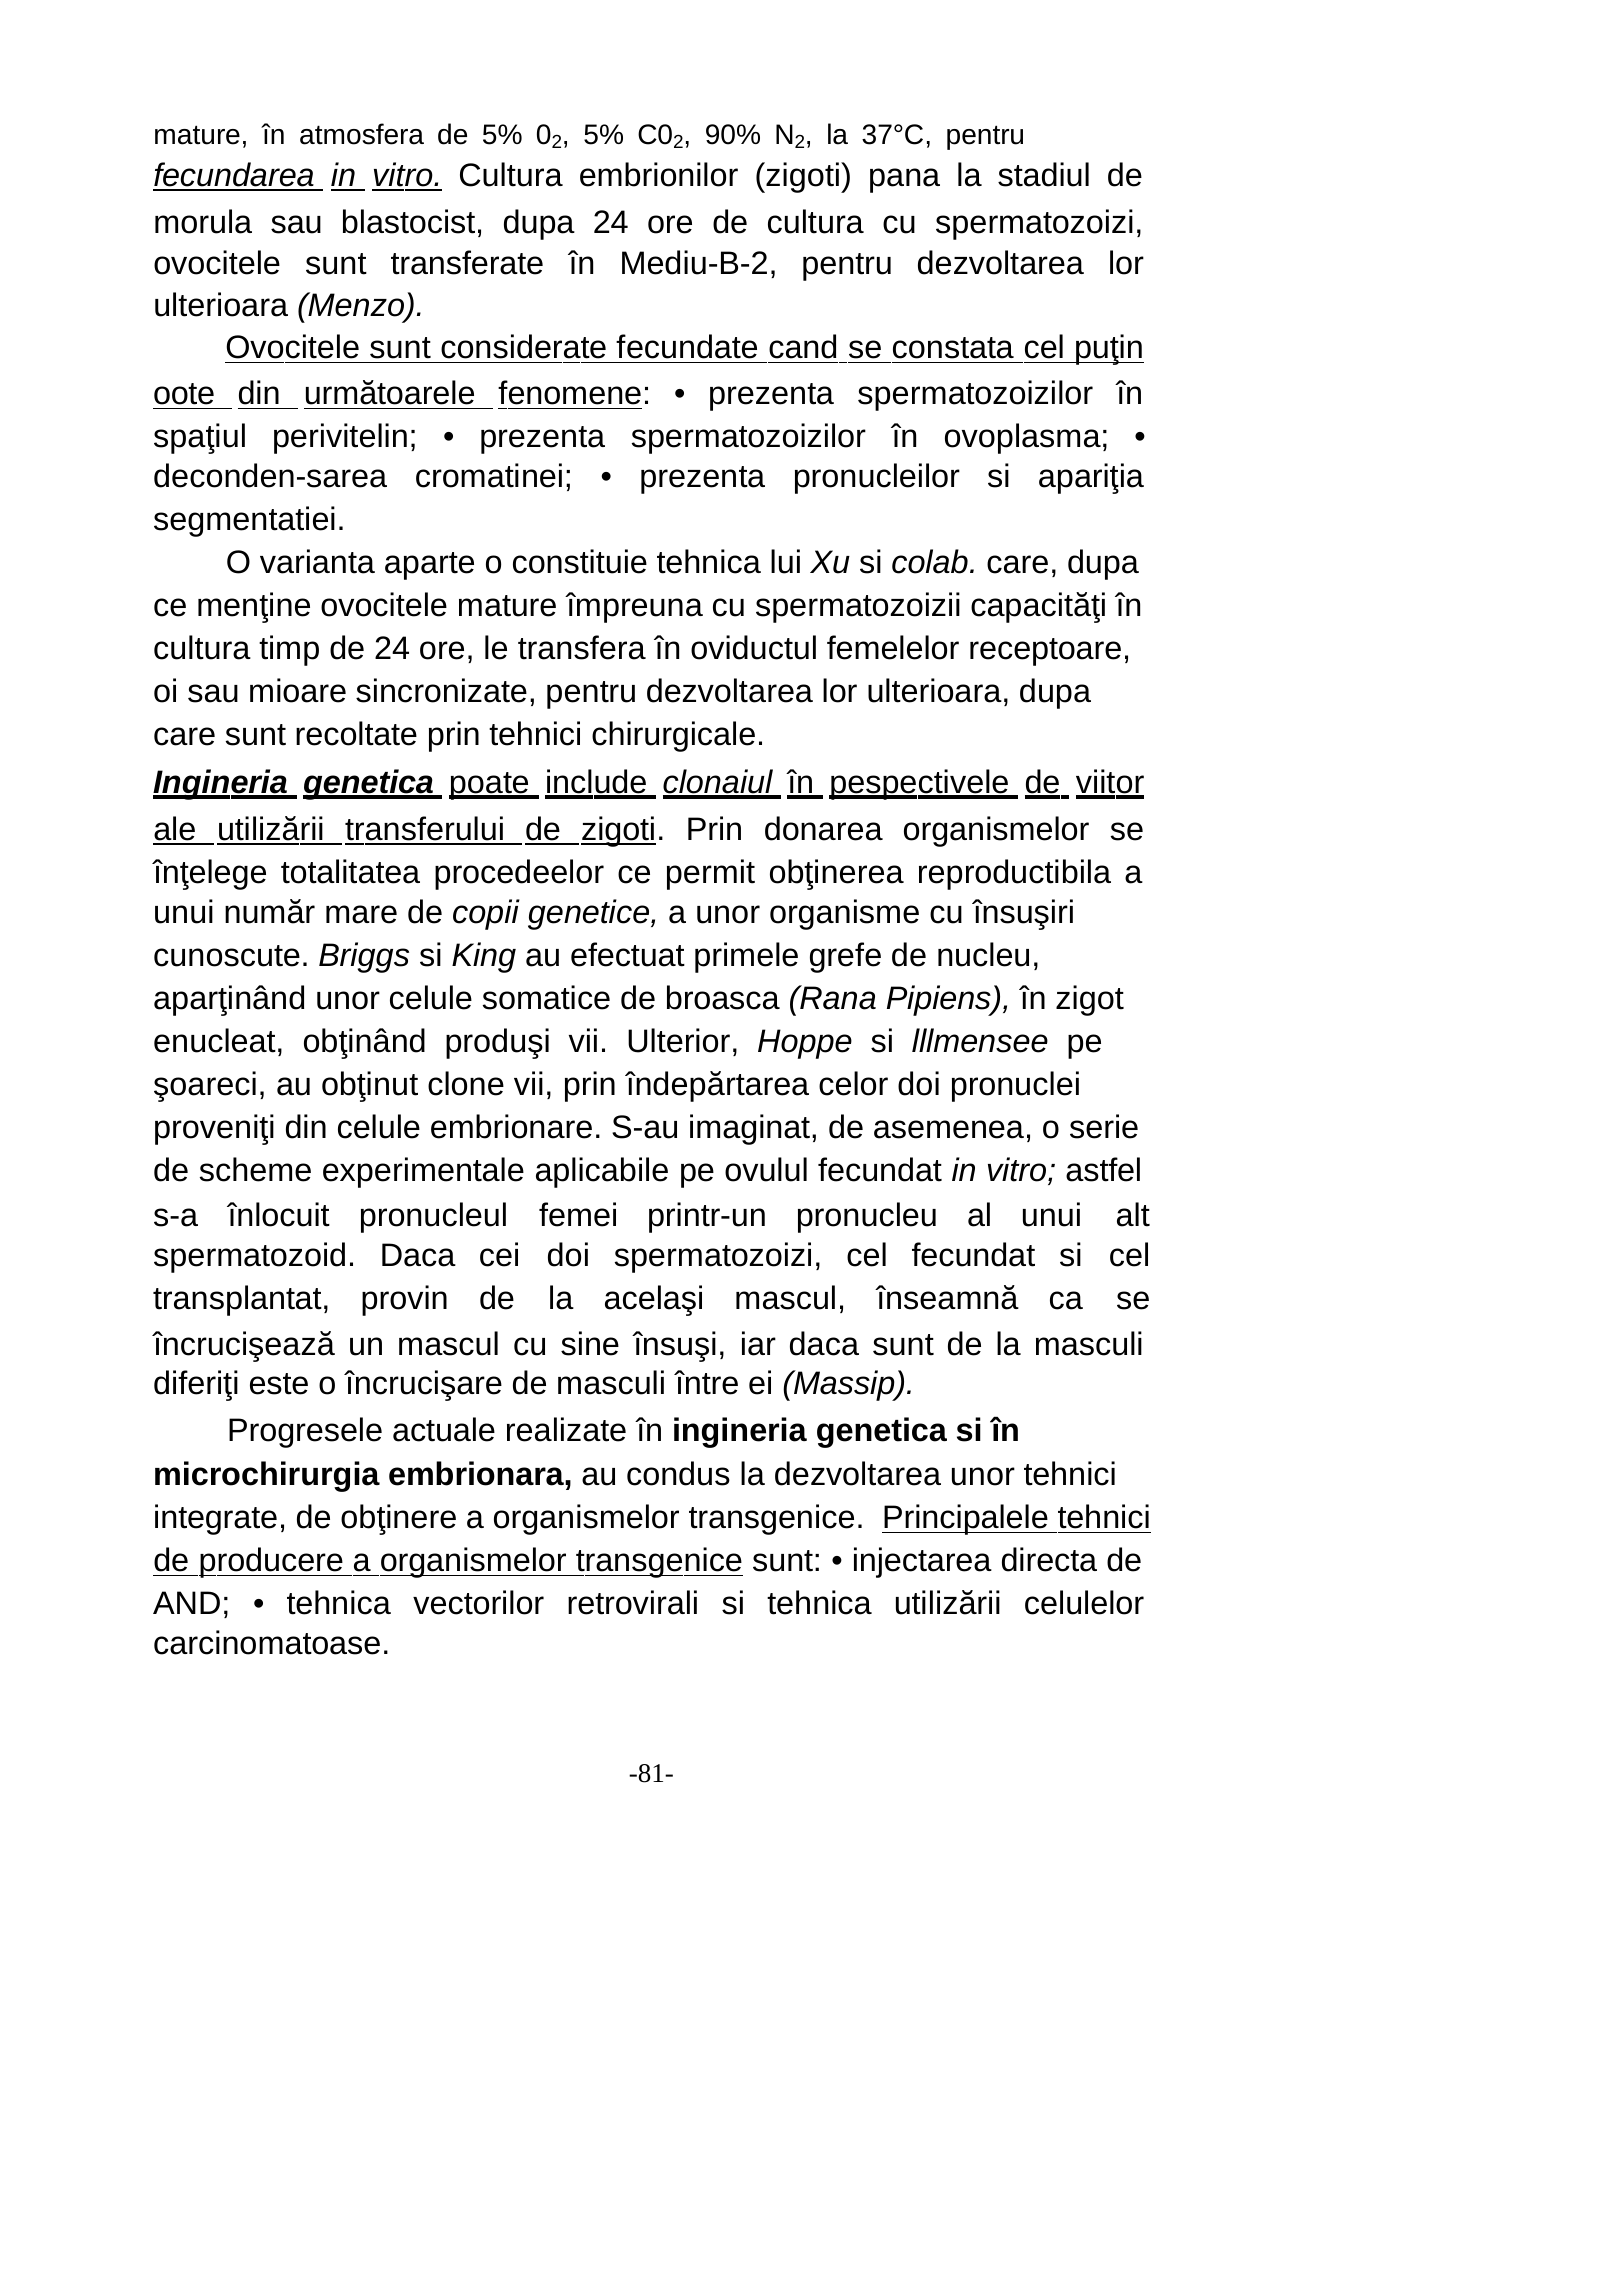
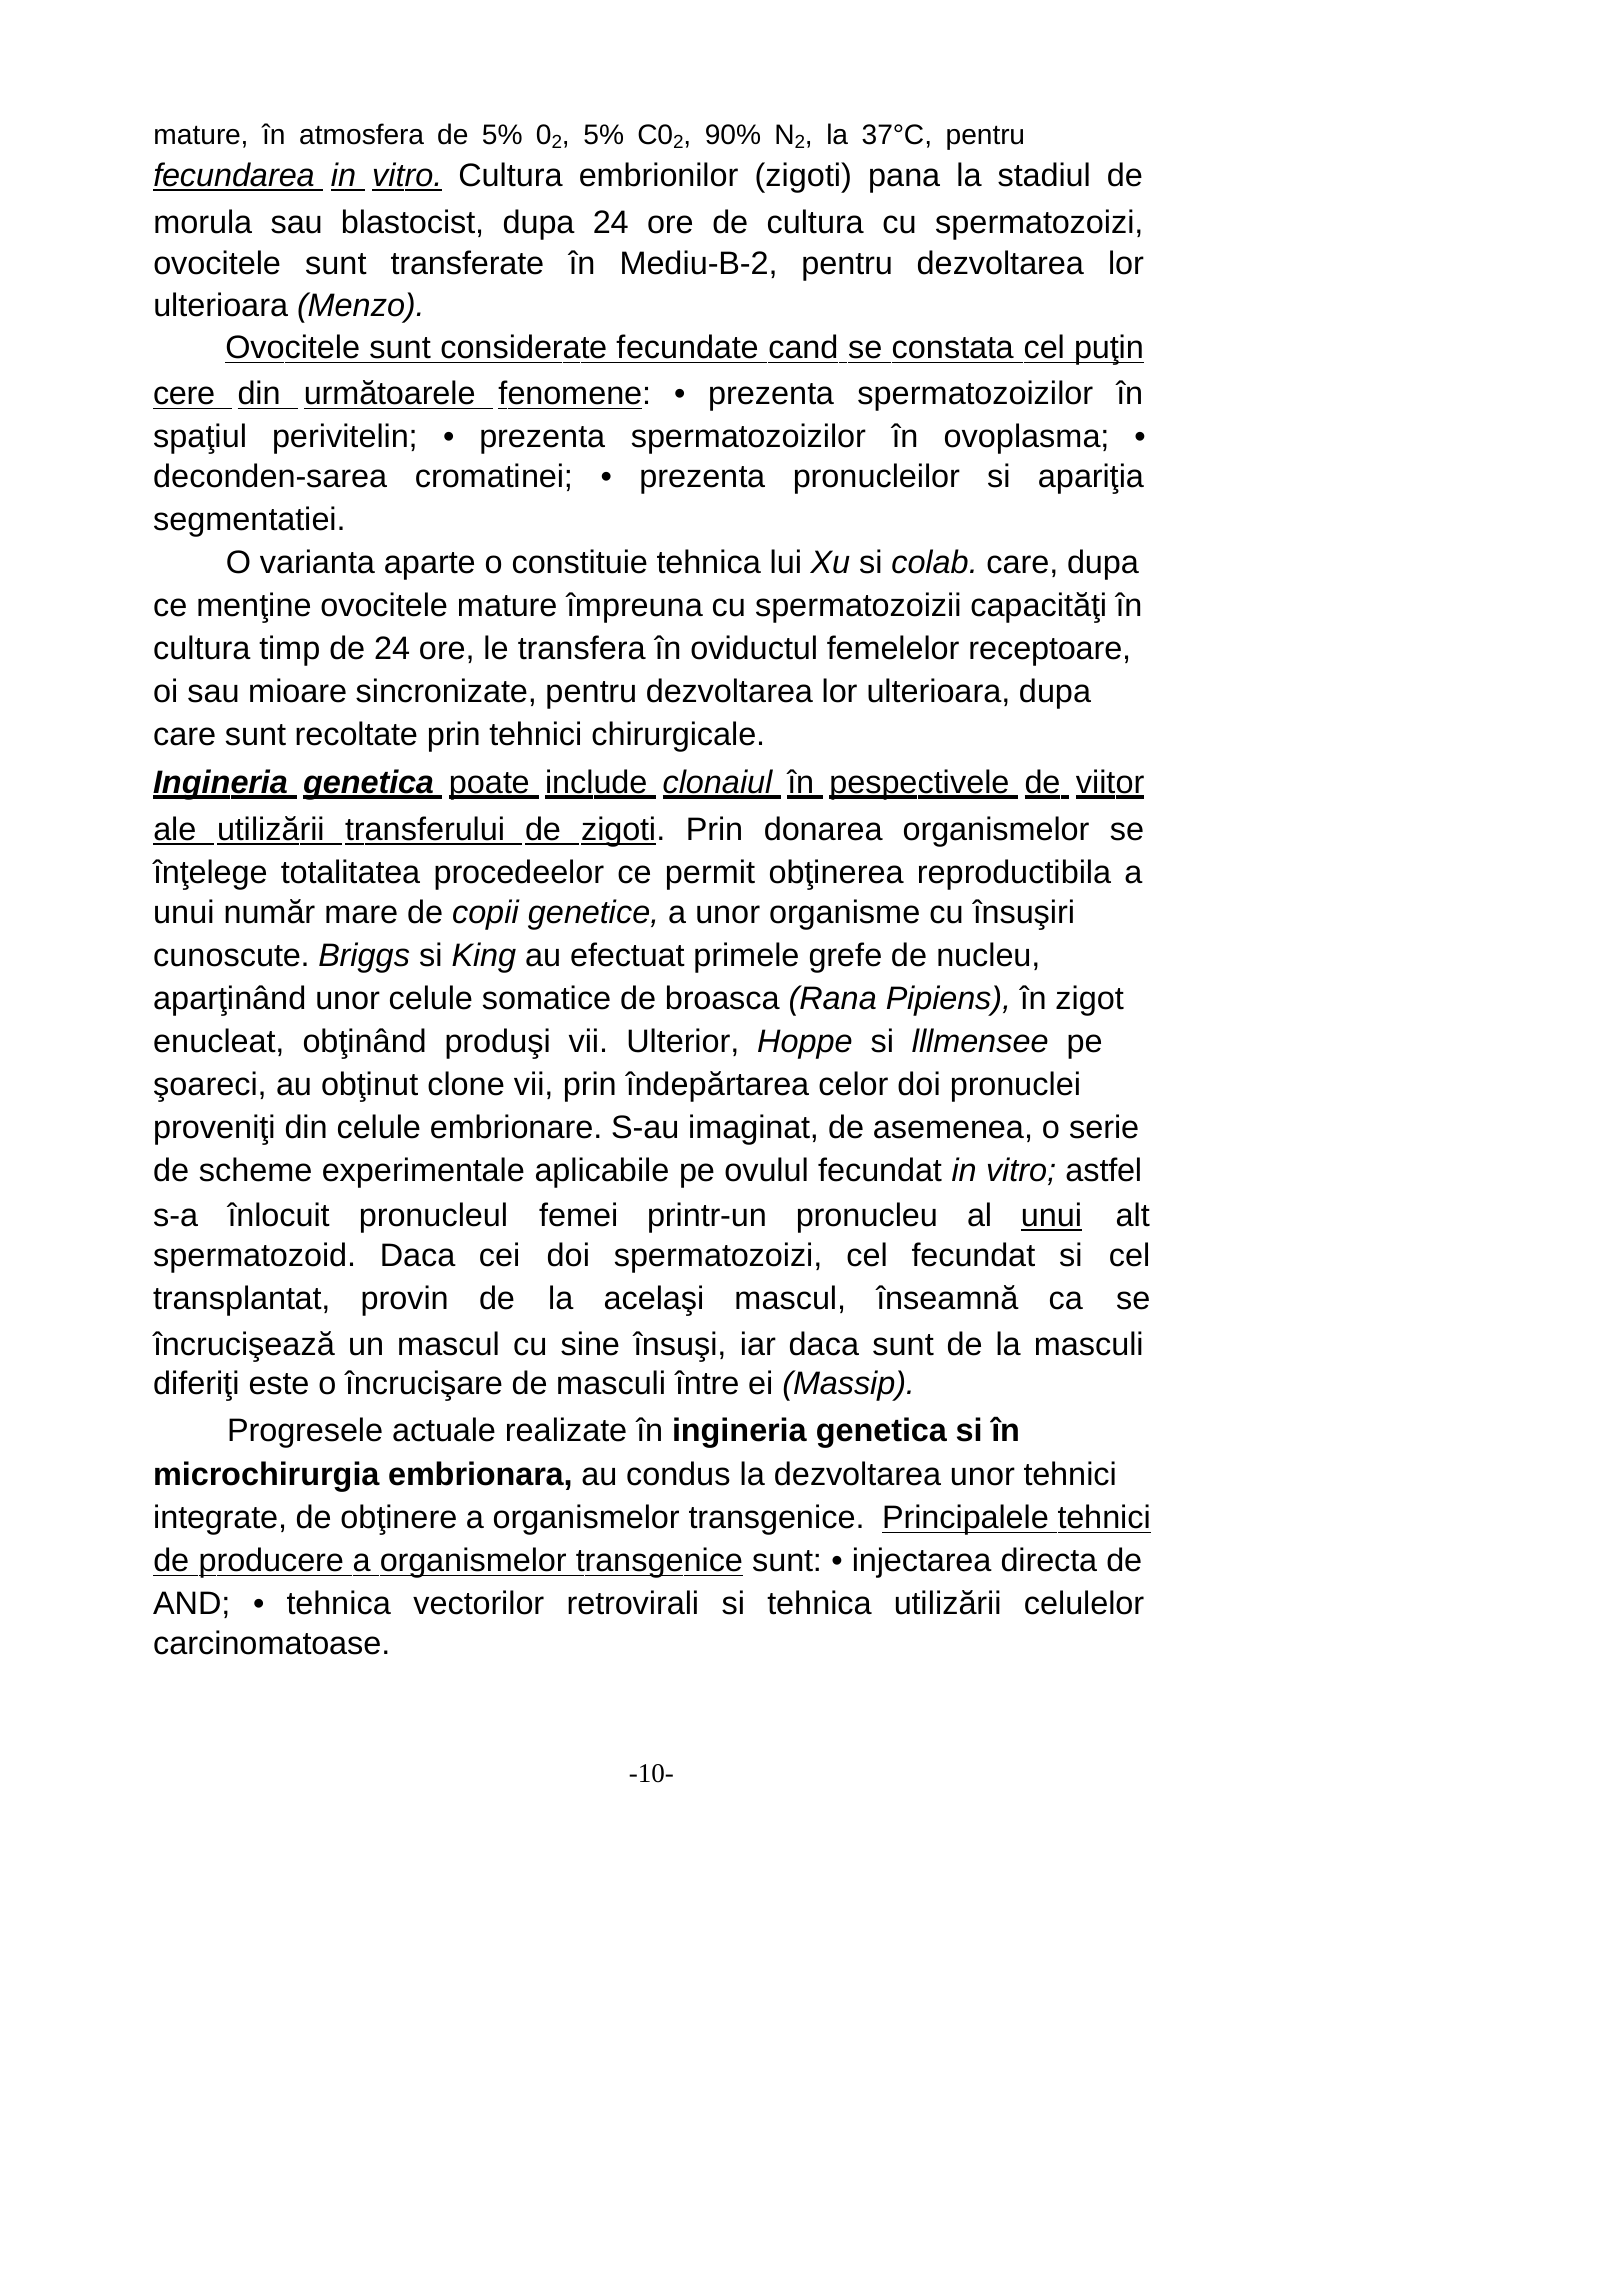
oote: oote -> cere (184, 394)
unui underline: none -> present (1051, 1216)
-81-: -81- -> -10- (651, 1774)
